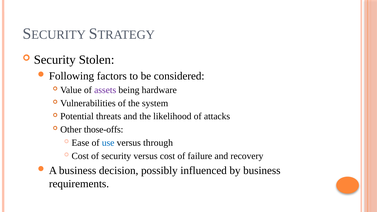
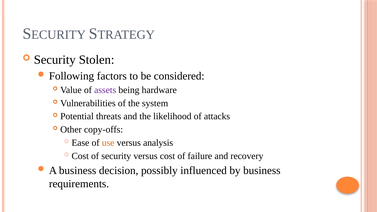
those-offs: those-offs -> copy-offs (104, 130)
use colour: blue -> orange (108, 143)
through: through -> analysis (158, 143)
